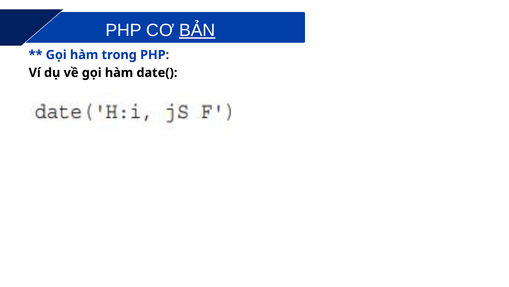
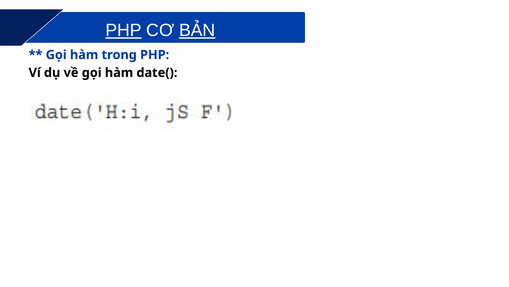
PHP underline: none -> present (124, 30)
